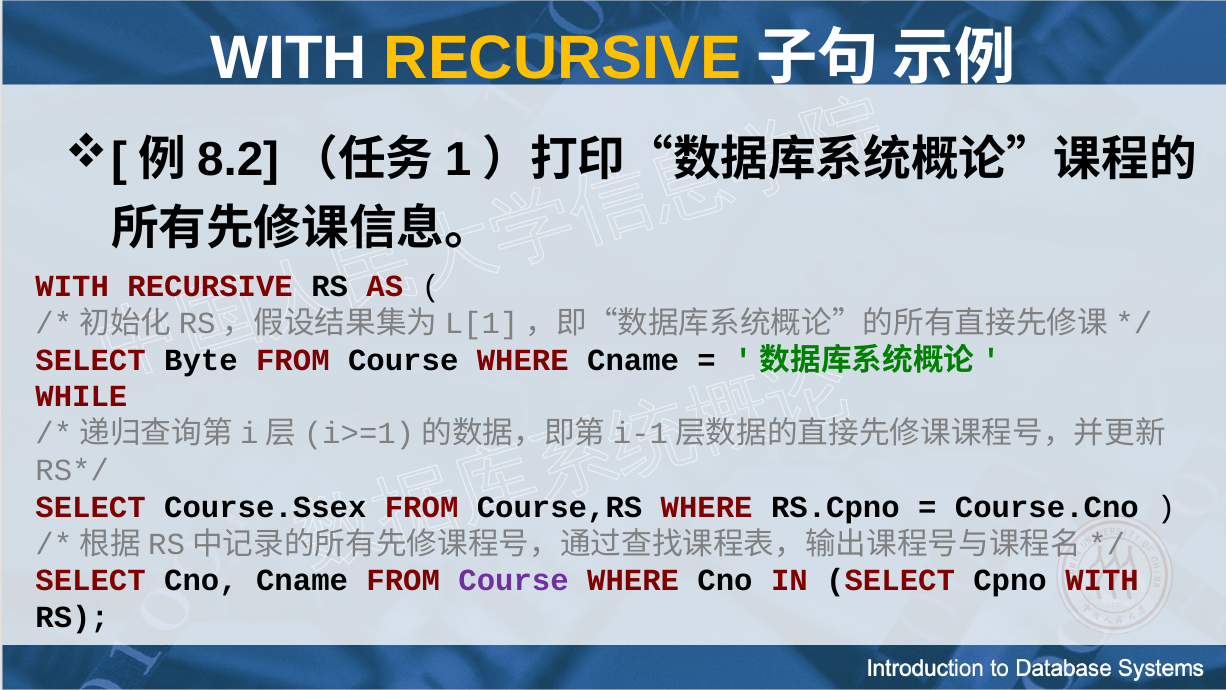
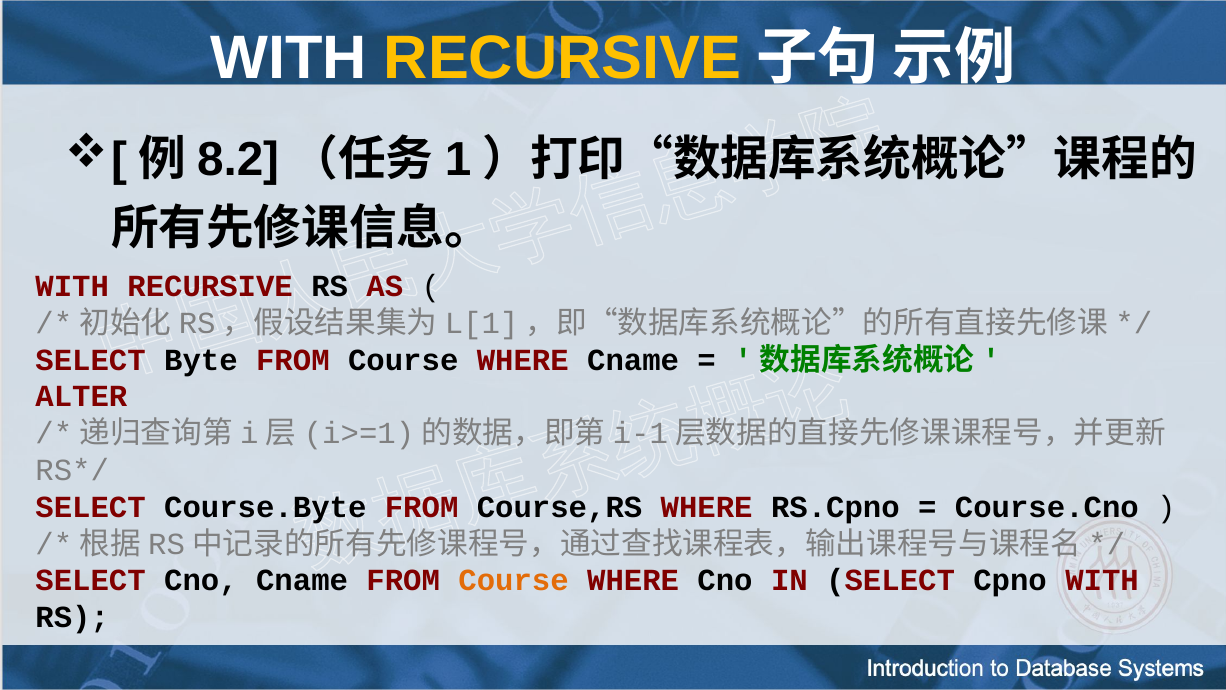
WHILE: WHILE -> ALTER (81, 397)
Course.Ssex: Course.Ssex -> Course.Byte (265, 507)
Course colour: purple -> orange (514, 580)
